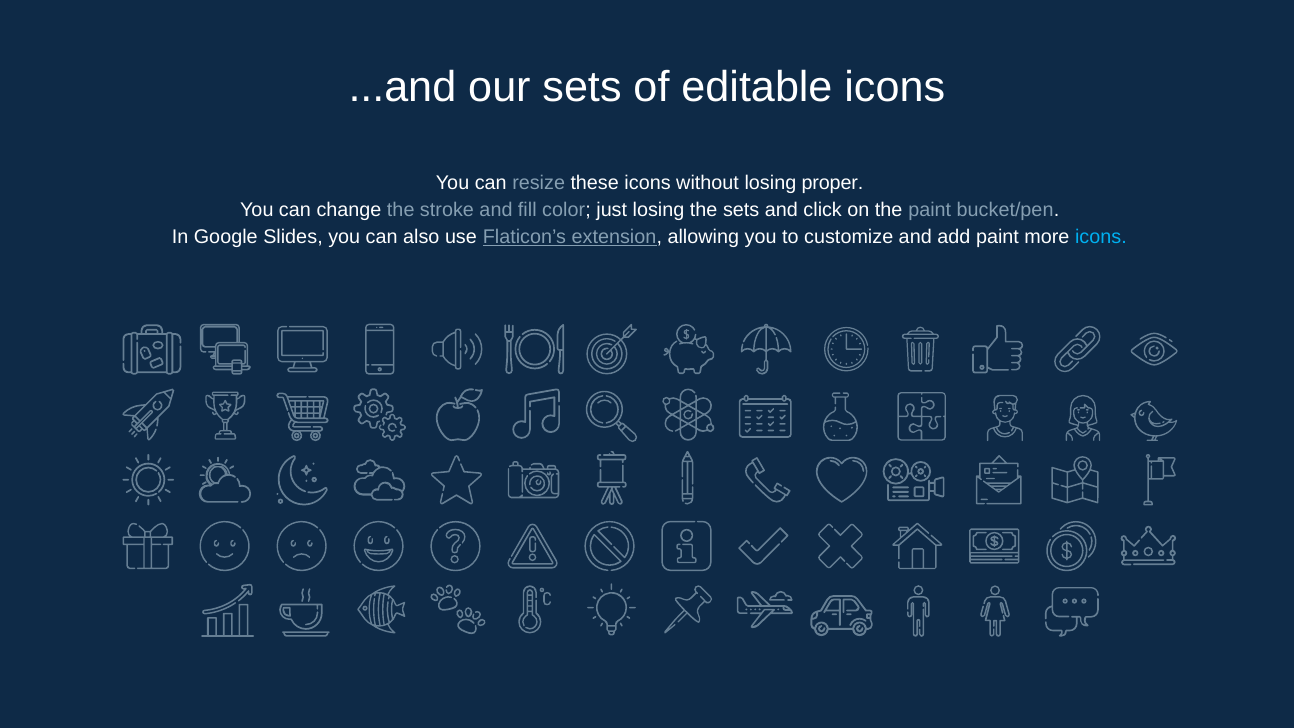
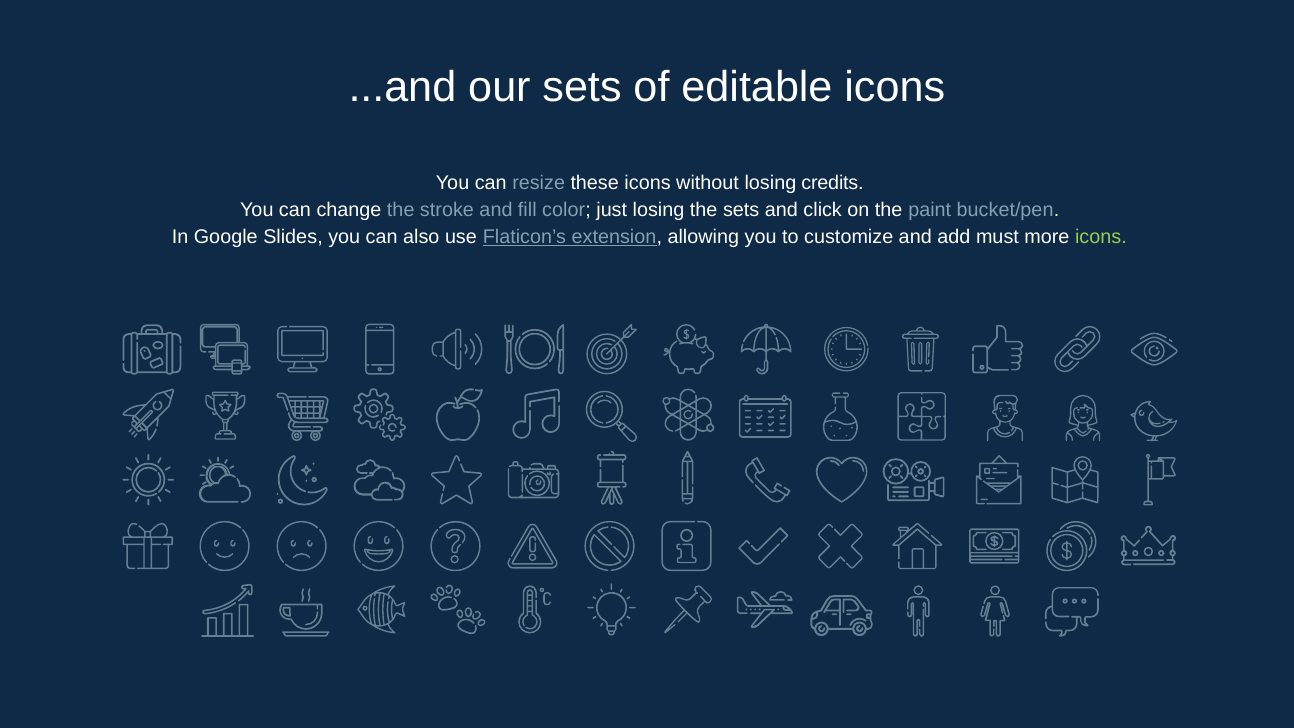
proper: proper -> credits (832, 183)
add paint: paint -> must (997, 237)
icons colour: light blue -> light green (1101, 237)
